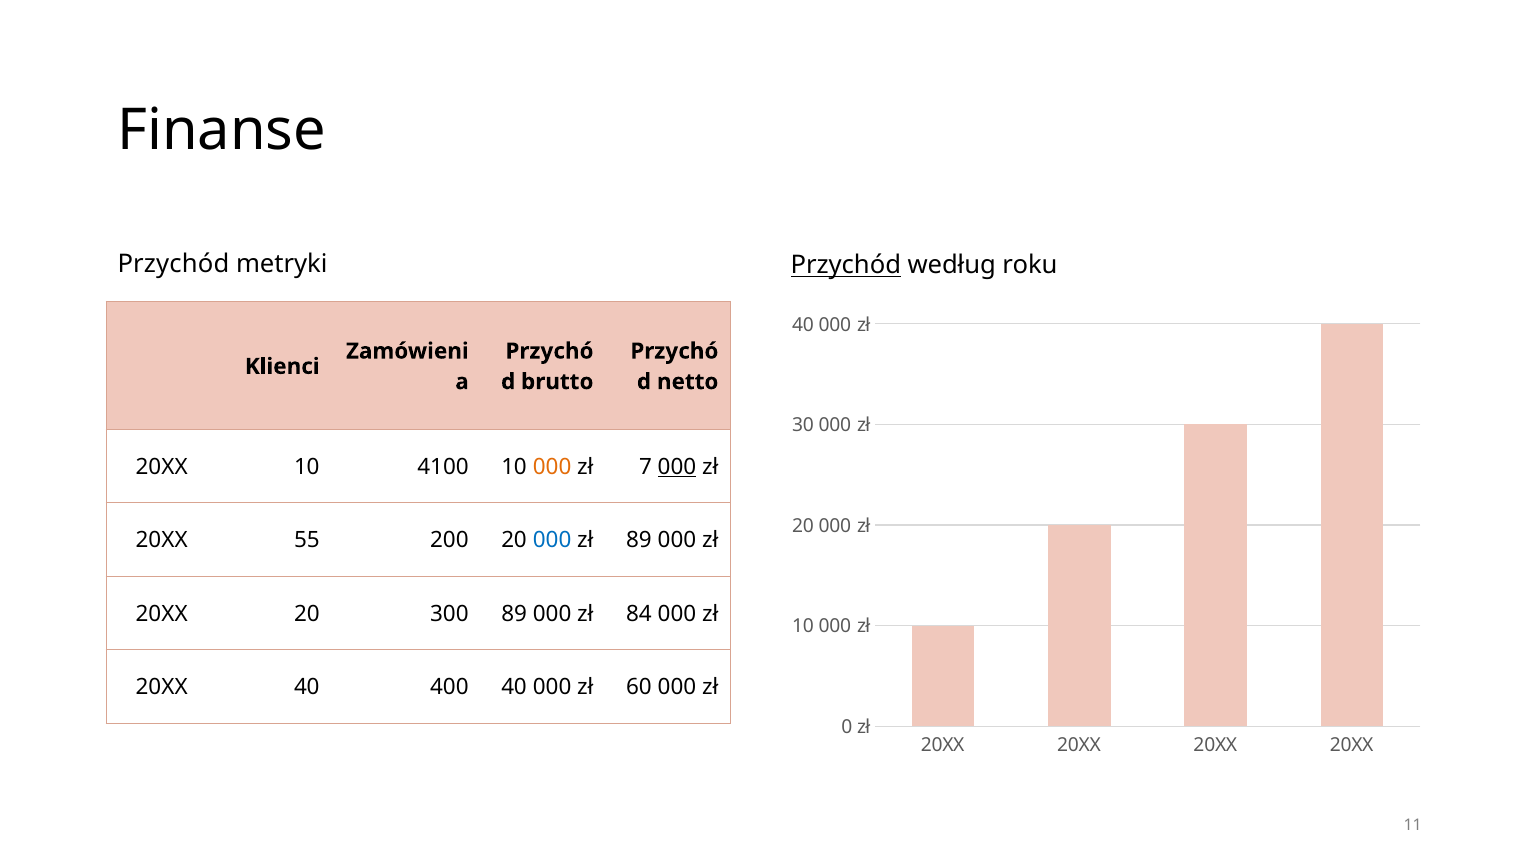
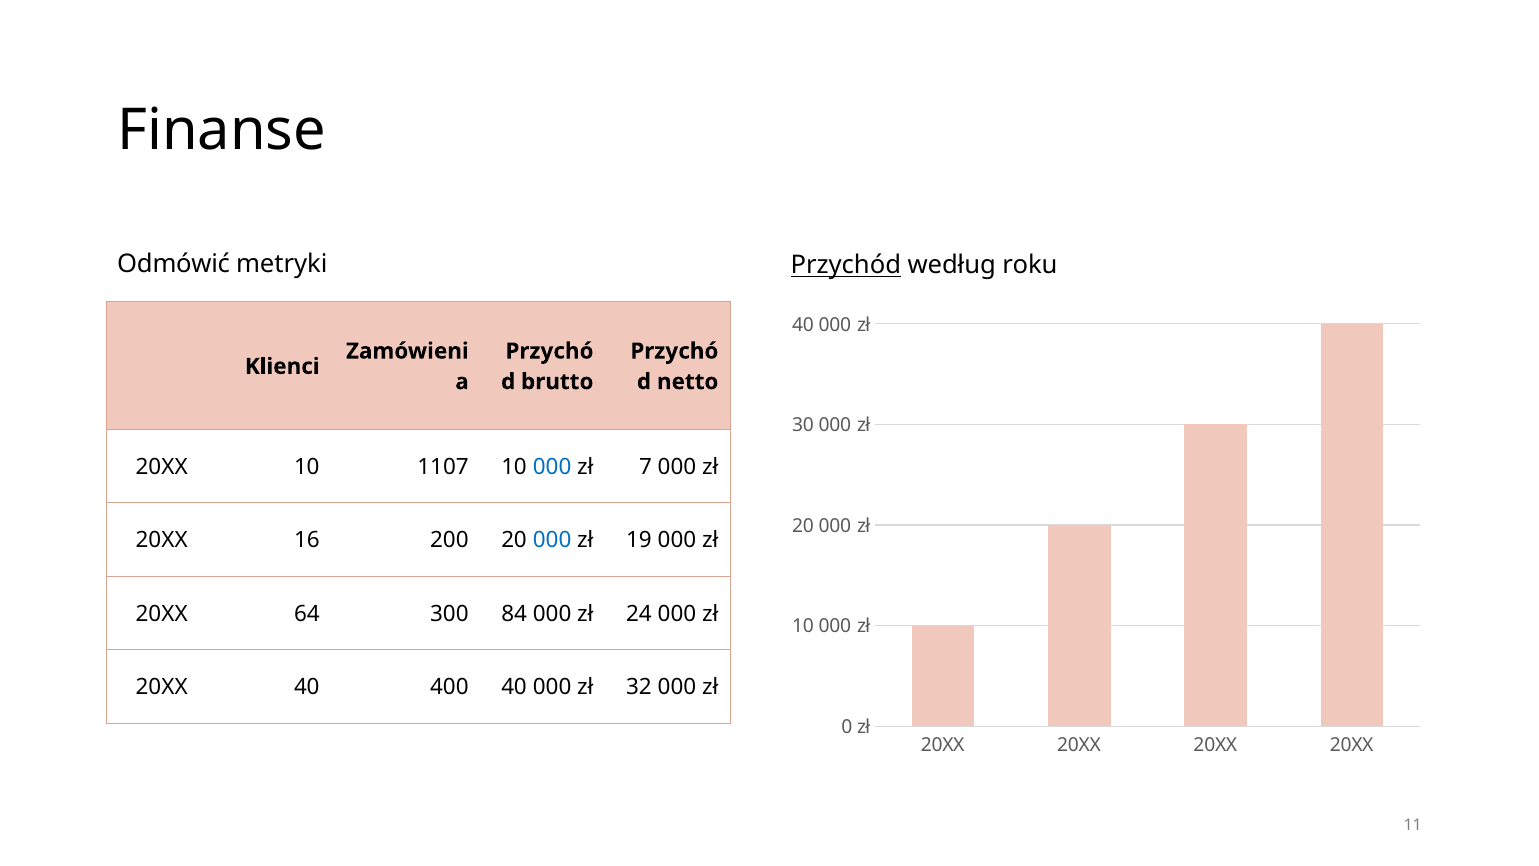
Przychód: Przychód -> Odmówić (174, 264)
4100: 4100 -> 1107 (443, 467)
000 colour: orange -> blue (552, 467)
000 underline: present -> none (677, 467)
55: 55 -> 16 (307, 540)
zł 89: 89 -> 19 (639, 540)
20XX 20: 20 -> 64 (307, 614)
300 89: 89 -> 84 (514, 614)
84: 84 -> 24 (639, 614)
60: 60 -> 32 (639, 687)
